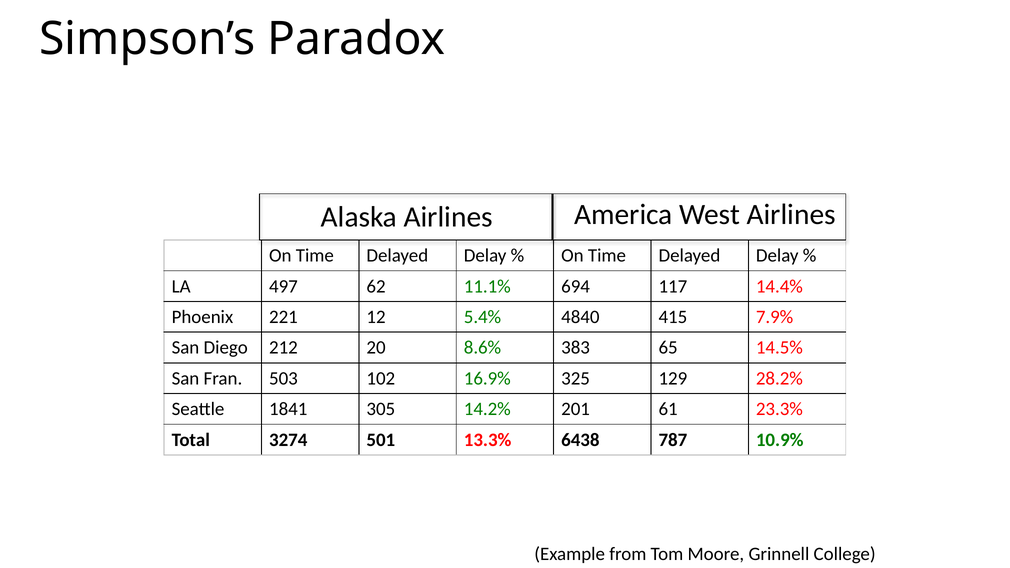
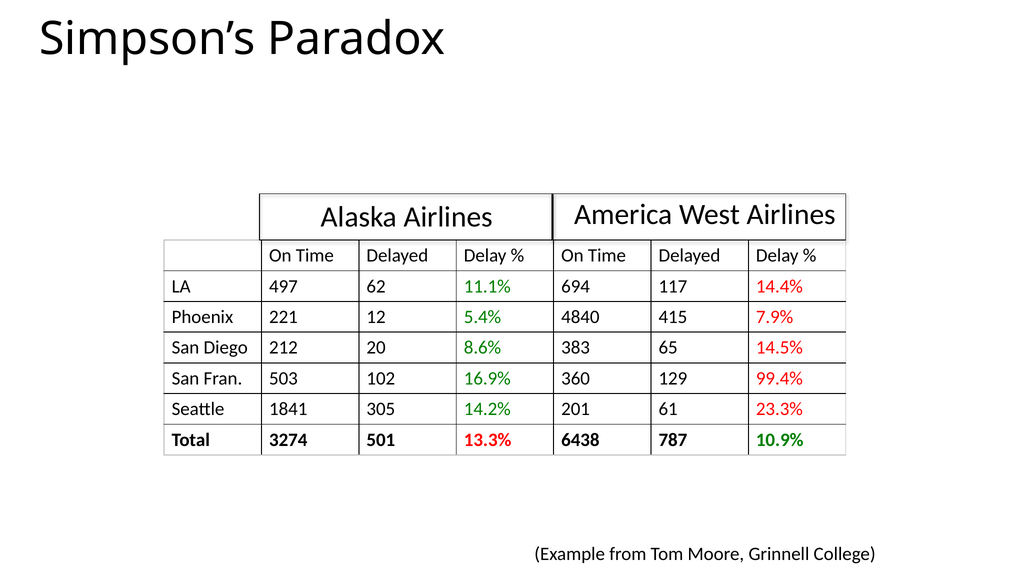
325: 325 -> 360 (576, 379)
28.2%: 28.2% -> 99.4% (779, 379)
